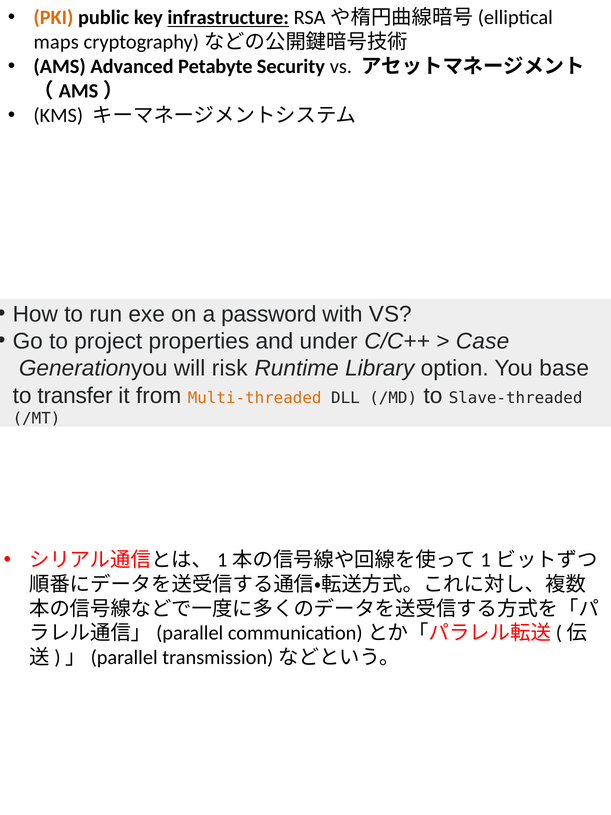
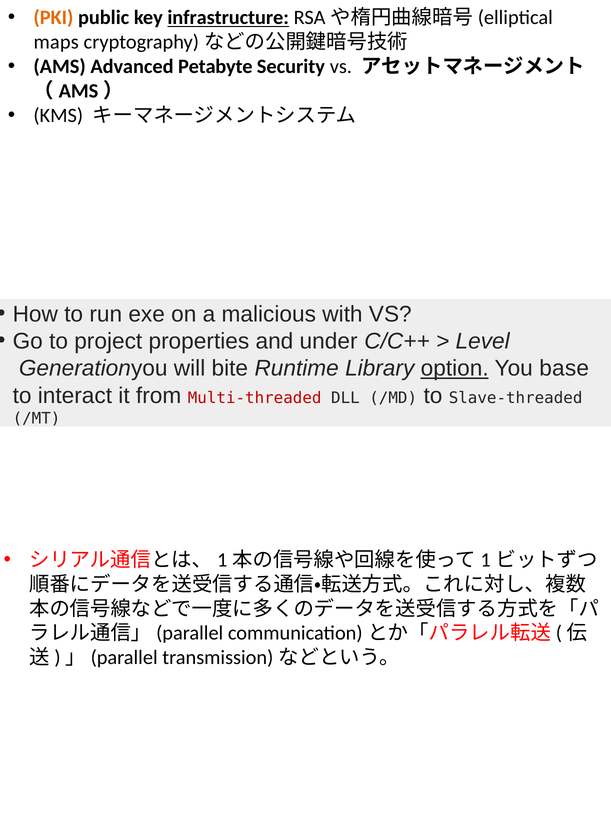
password: password -> malicious (269, 314)
Case: Case -> Level (483, 341)
risk: risk -> bite (230, 368)
option underline: none -> present (455, 368)
transfer: transfer -> interact (75, 395)
Multi-threaded colour: orange -> red (255, 398)
